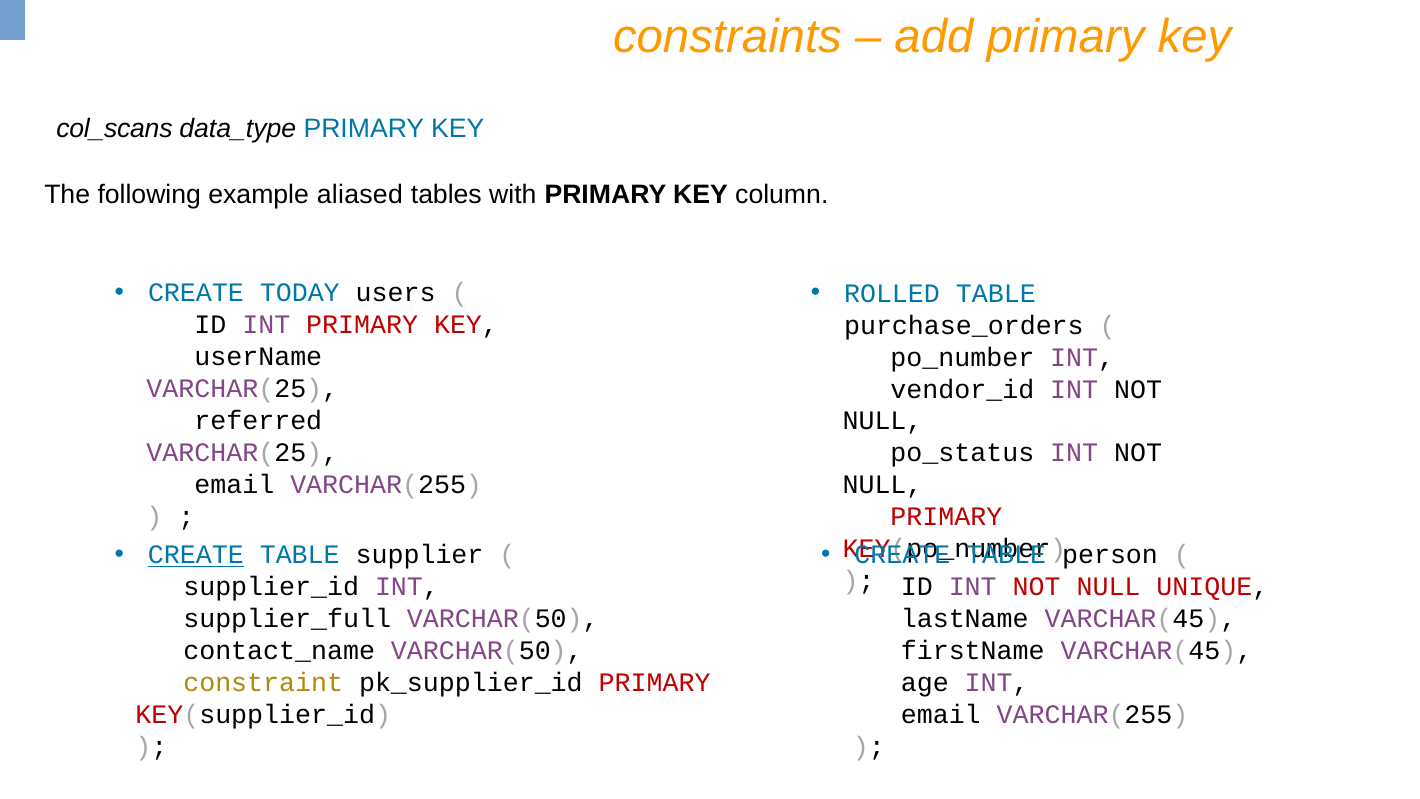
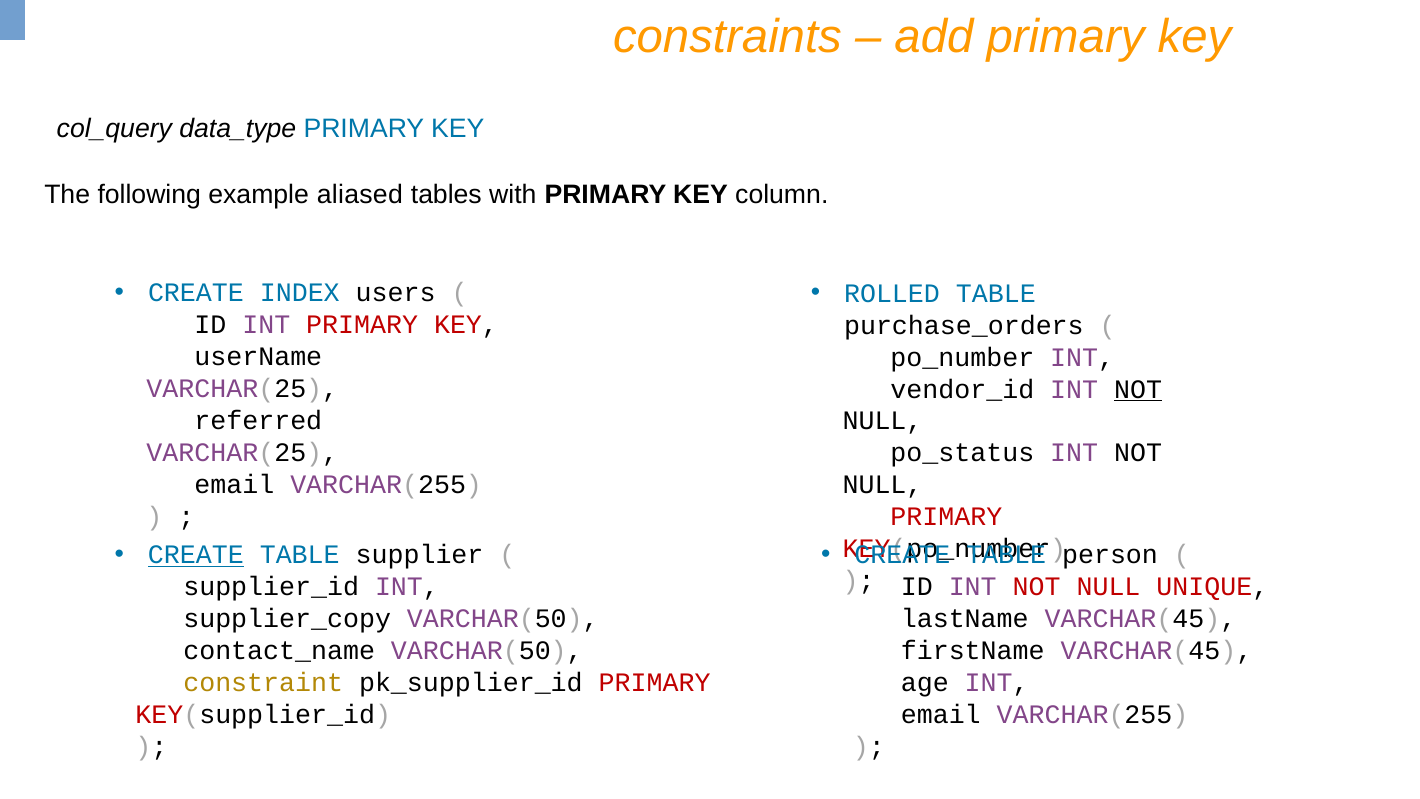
col_scans: col_scans -> col_query (114, 129)
TODAY: TODAY -> INDEX (300, 293)
NOT underline: none -> present (1138, 389)
supplier_full: supplier_full -> supplier_copy (287, 619)
